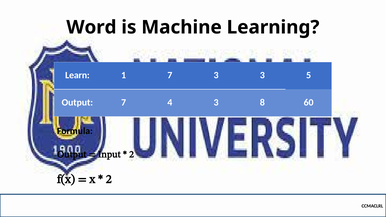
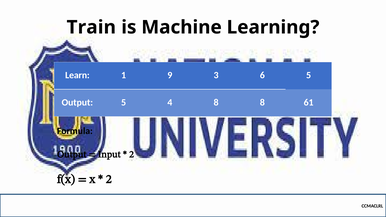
Word: Word -> Train (91, 27)
1 7: 7 -> 9 (170, 75)
3 3: 3 -> 6 (262, 75)
Output 7: 7 -> 5 (124, 103)
4 3: 3 -> 8 (216, 103)
60: 60 -> 61 (309, 103)
